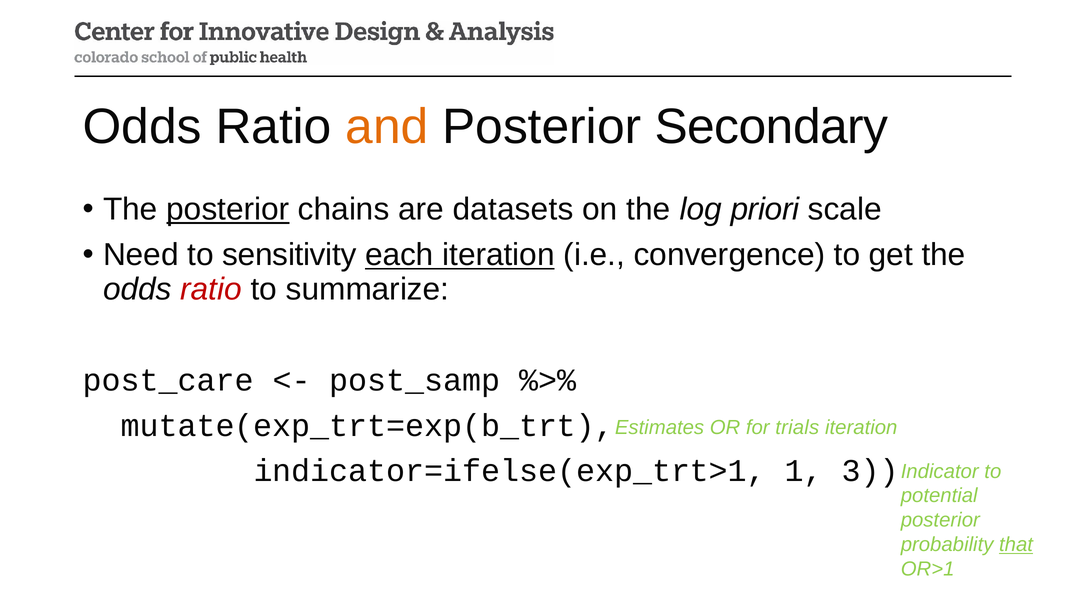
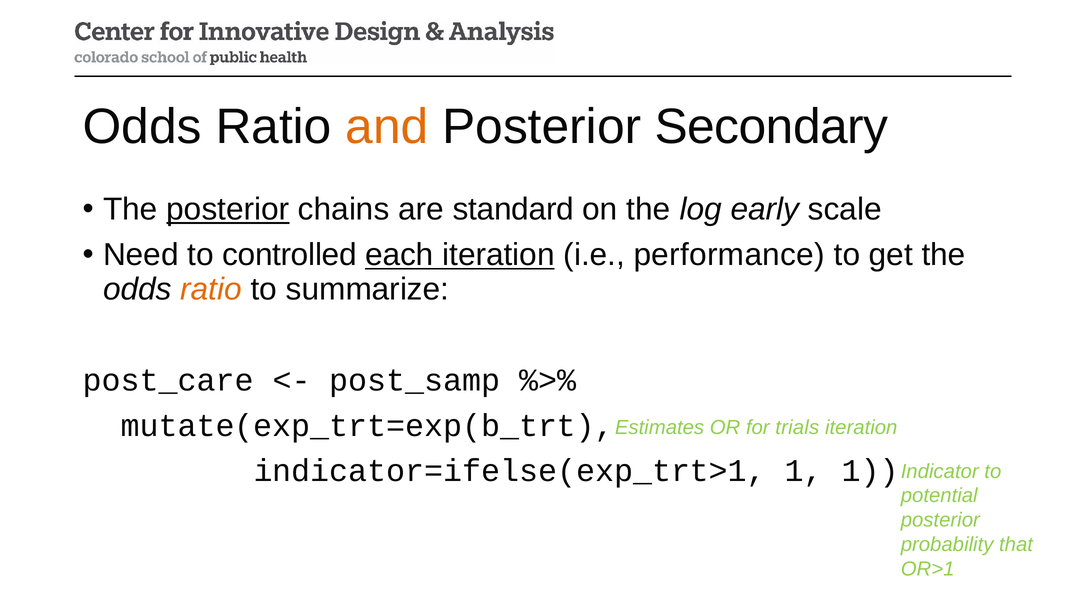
datasets: datasets -> standard (513, 209)
priori: priori -> early (765, 209)
sensitivity: sensitivity -> controlled (289, 255)
convergence: convergence -> performance (729, 255)
ratio colour: red -> orange (211, 289)
1 3: 3 -> 1 (870, 471)
that underline: present -> none (1016, 545)
